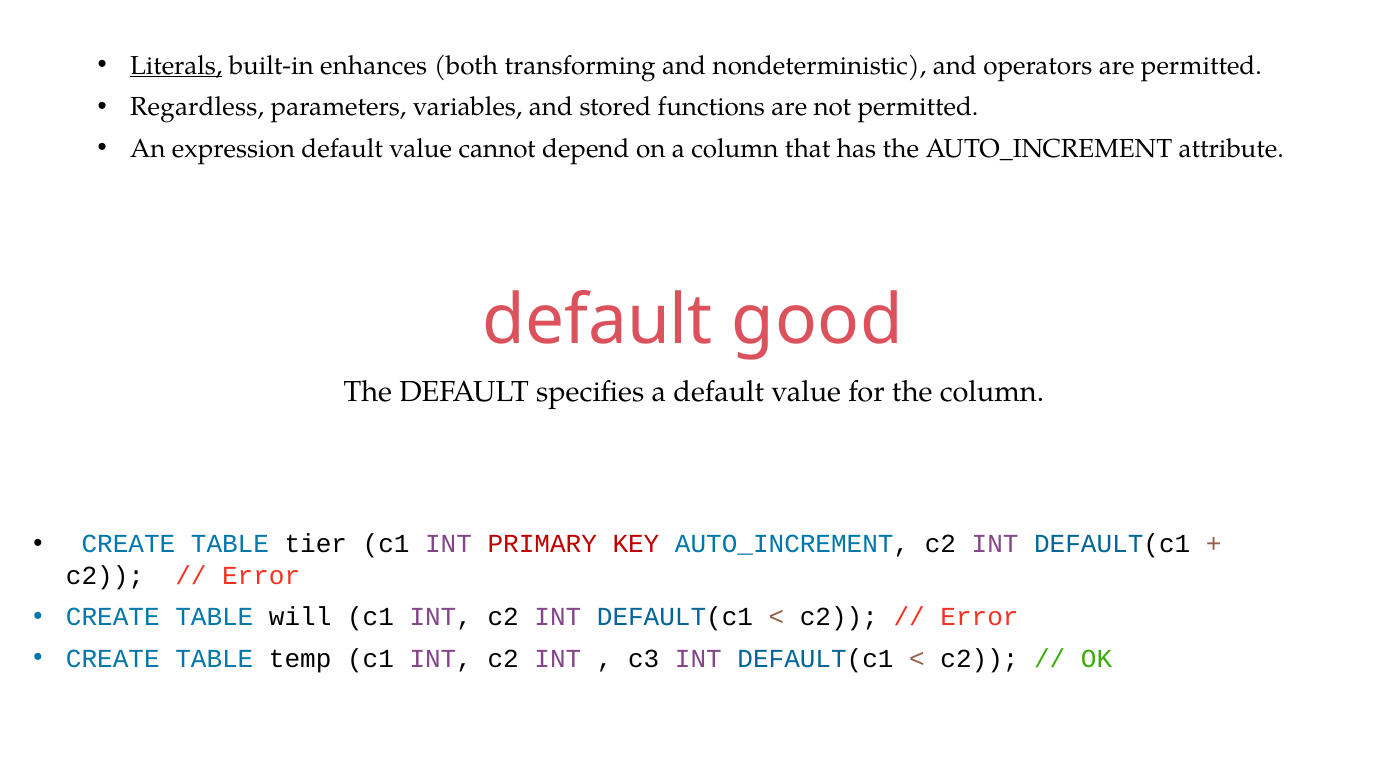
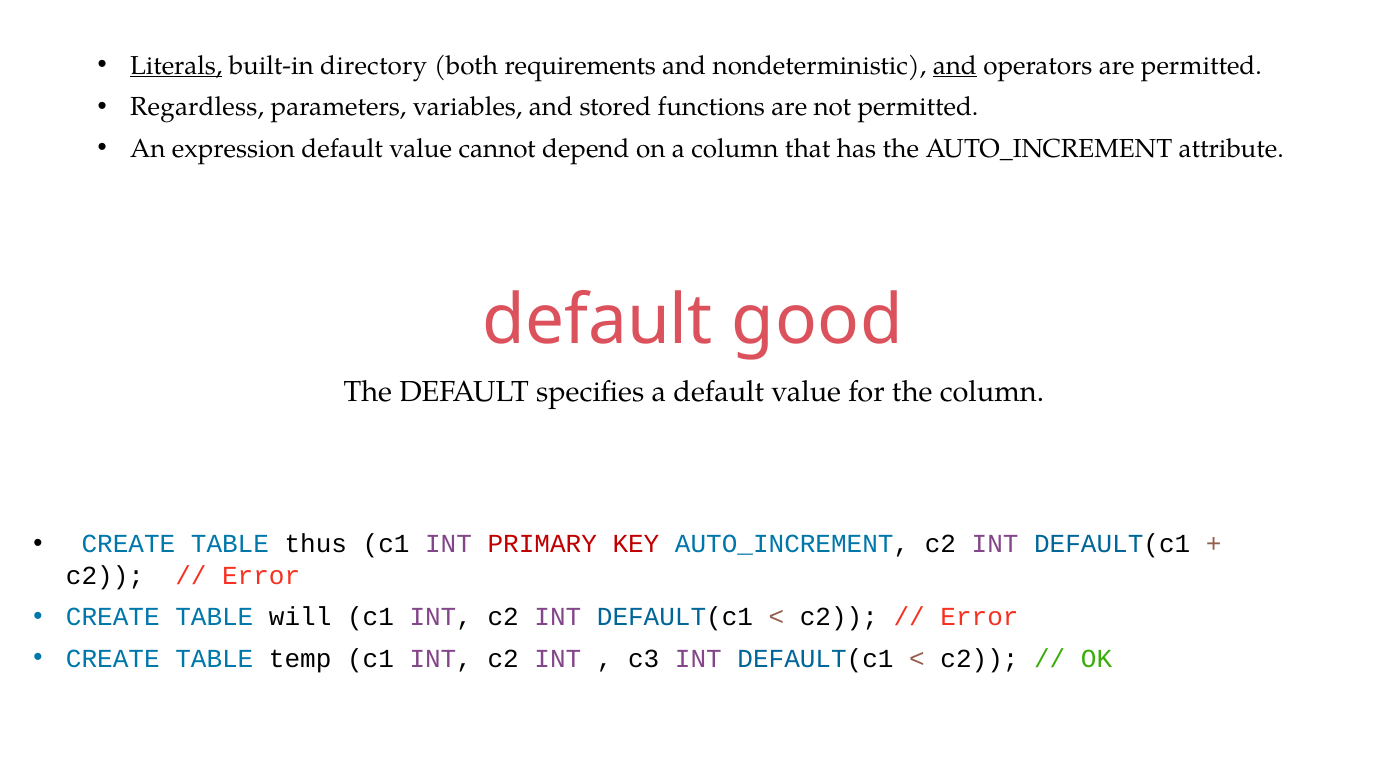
enhances: enhances -> directory (374, 65)
transforming: transforming -> requirements (580, 65)
and underline: none -> present (955, 65)
tier: tier -> thus (316, 544)
